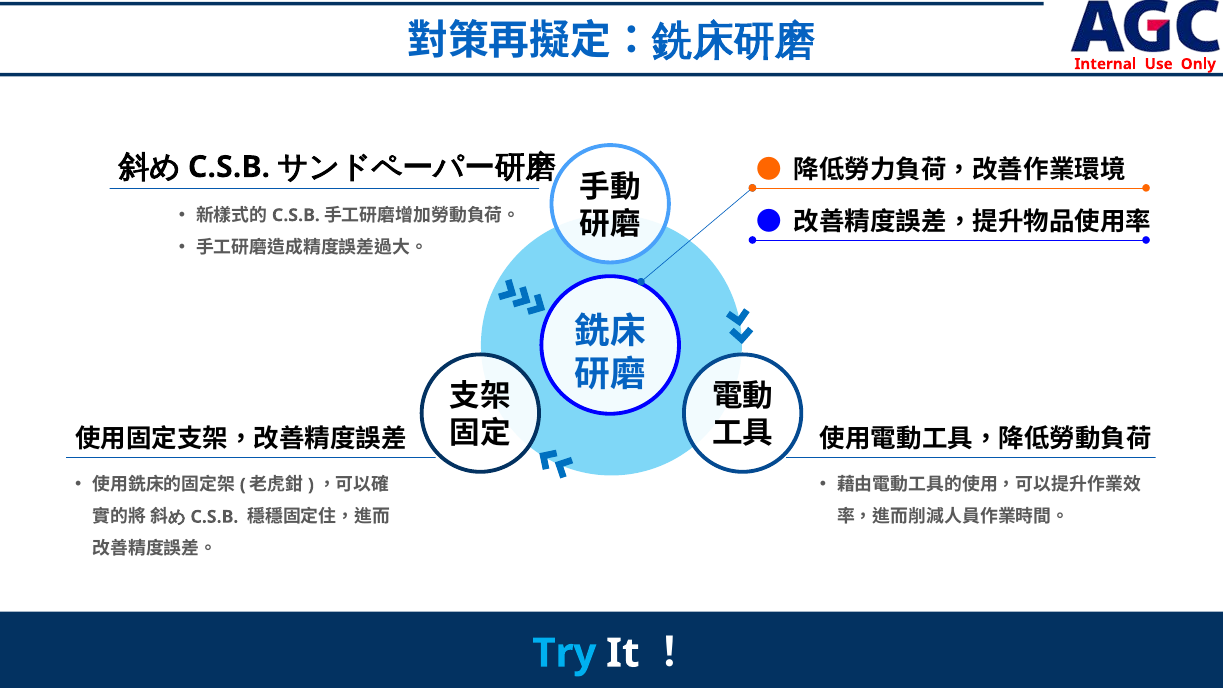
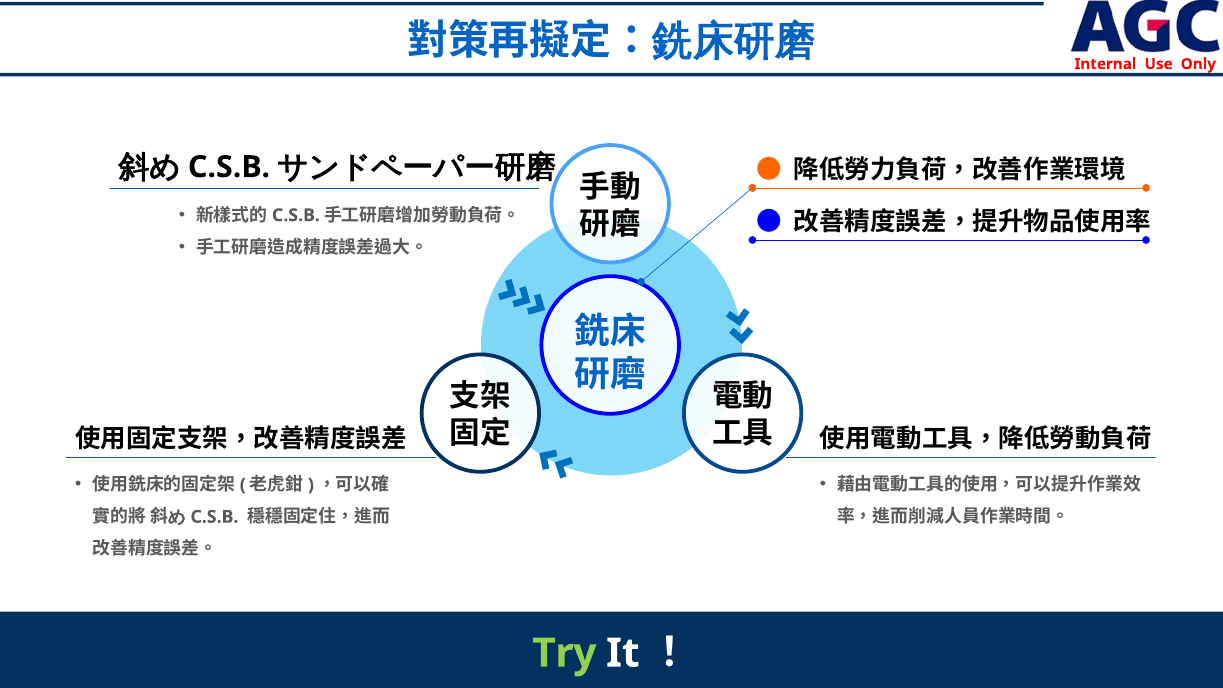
Try colour: light blue -> light green (564, 653)
